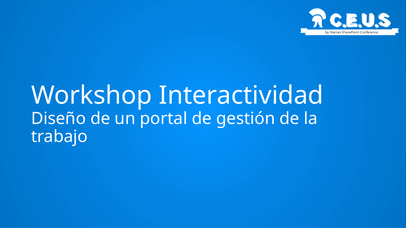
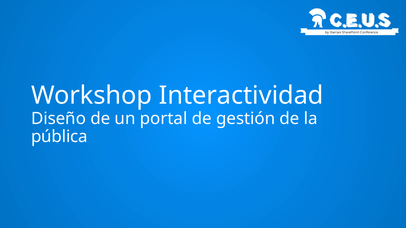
trabajo: trabajo -> pública (59, 137)
